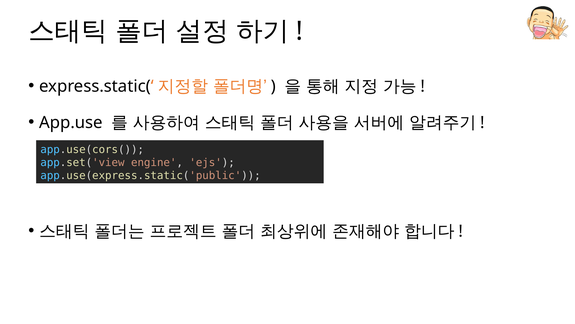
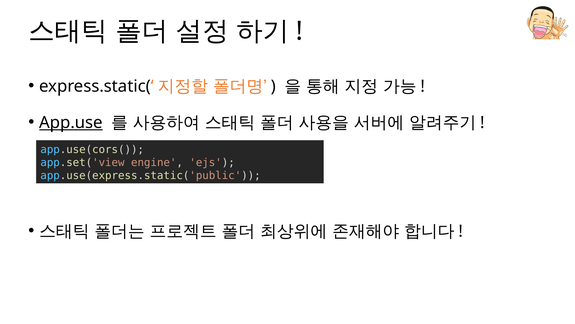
App.use underline: none -> present (71, 122)
